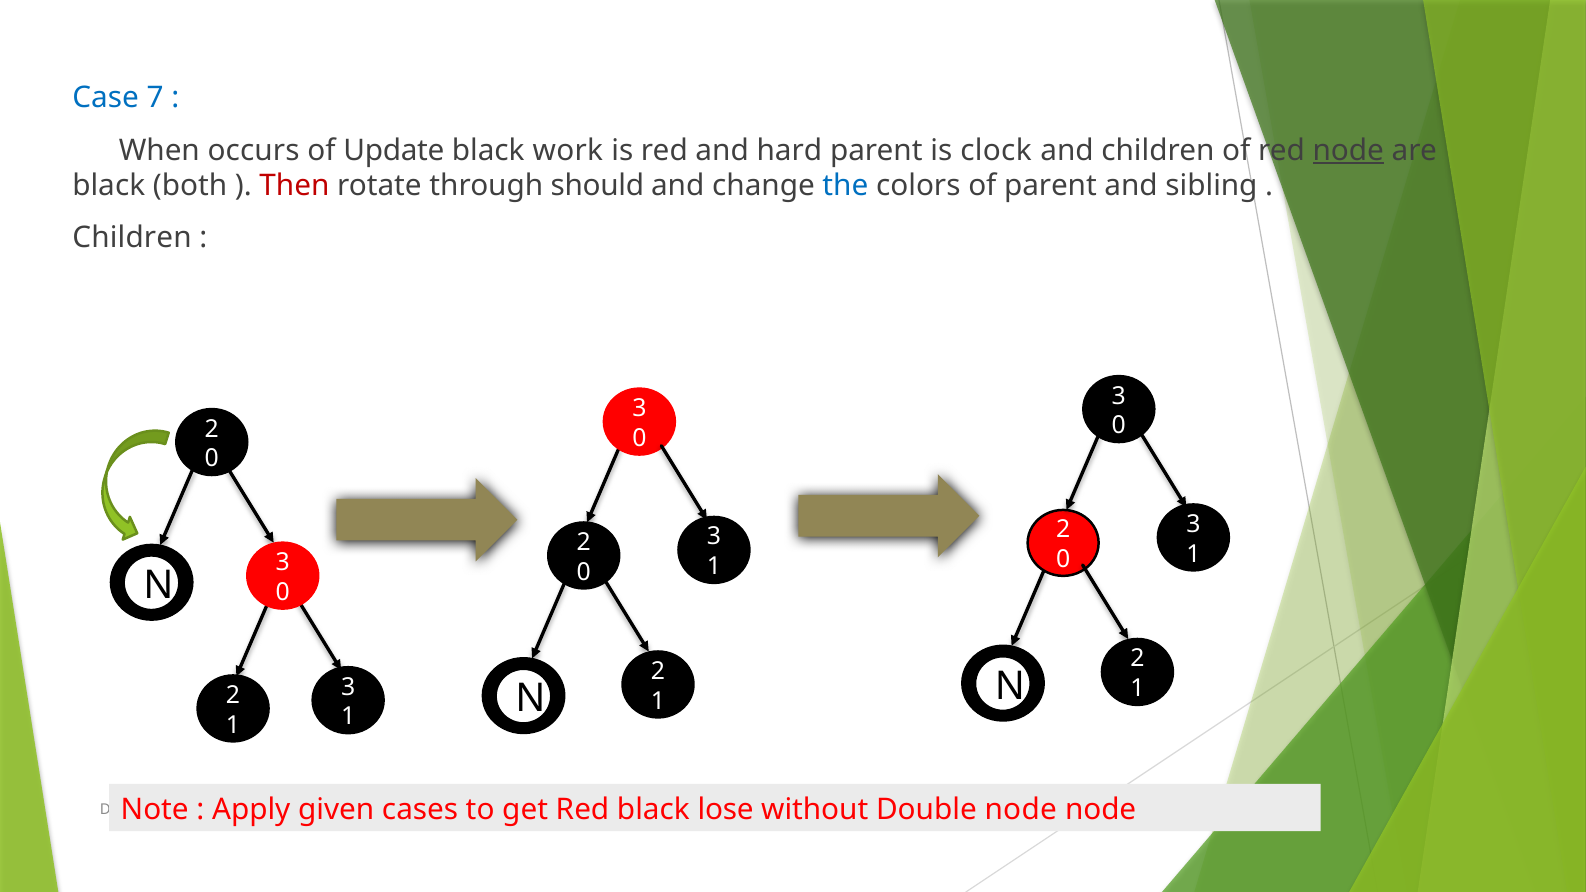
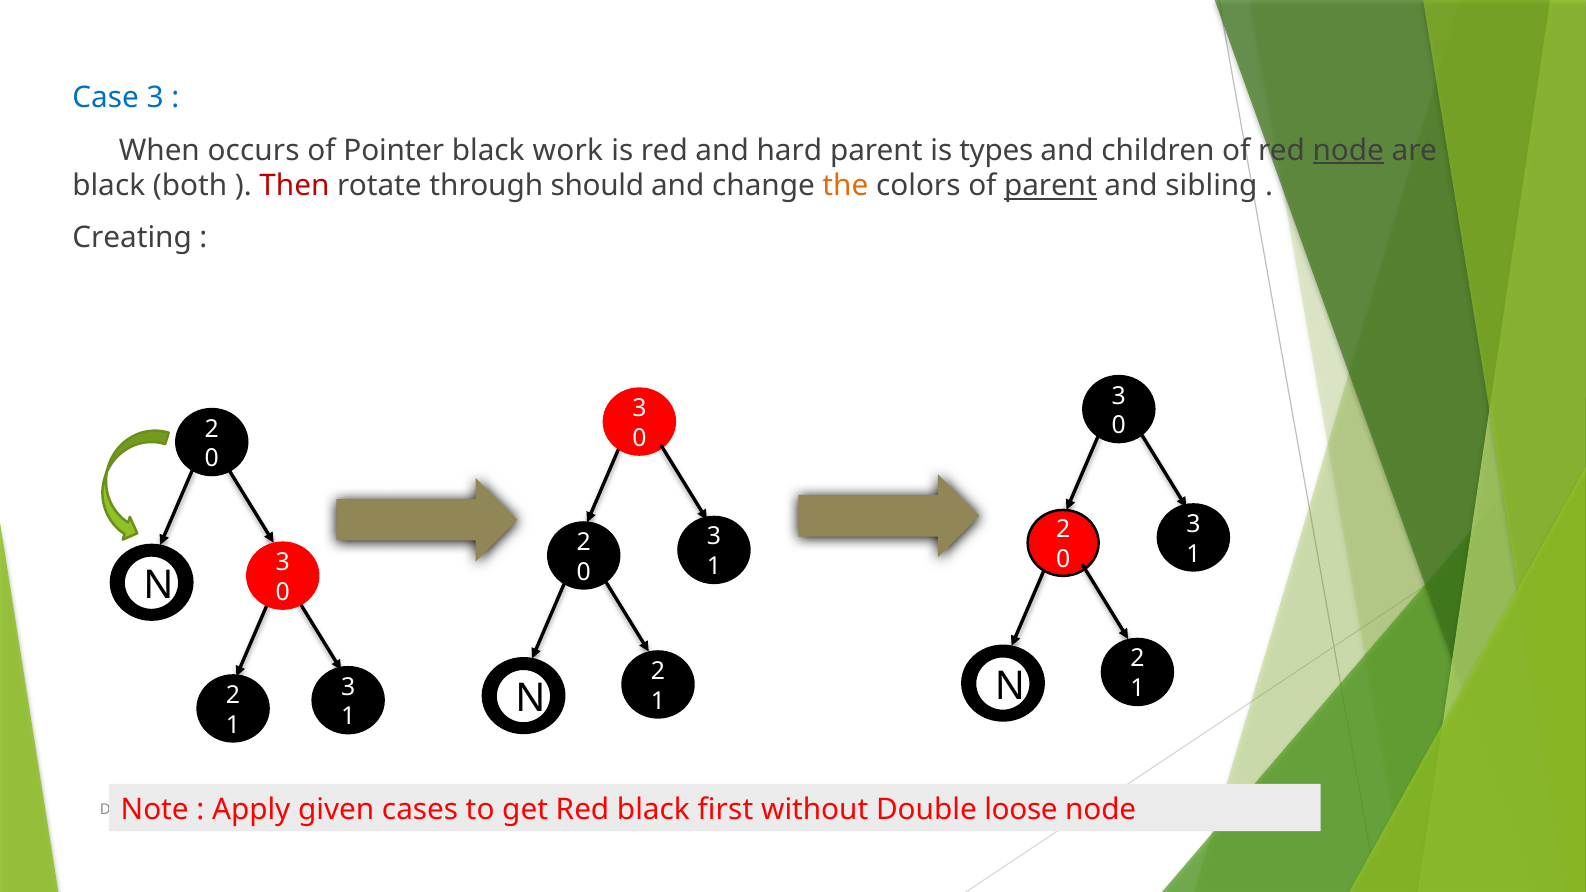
Case 7: 7 -> 3 (155, 98)
Update: Update -> Pointer (394, 150)
clock: clock -> types (996, 150)
the colour: blue -> orange (845, 186)
parent underline: none -> present (1050, 186)
Children: Children -> Creating (132, 238)
lose: lose -> first (725, 810)
Double node: node -> loose (1021, 810)
